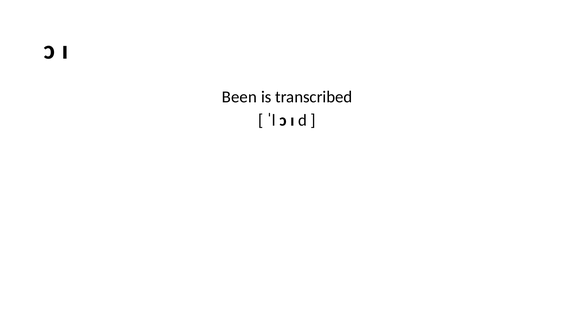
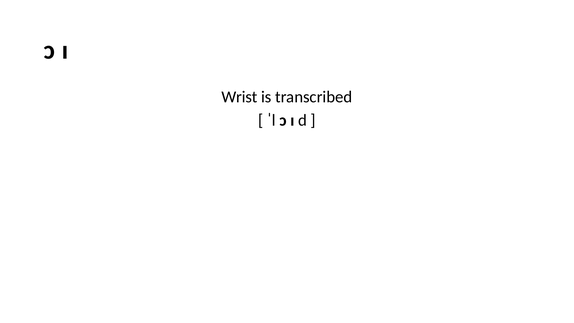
Been: Been -> Wrist (240, 97)
